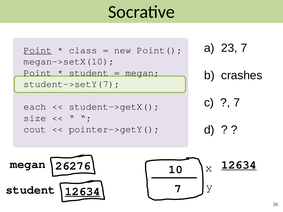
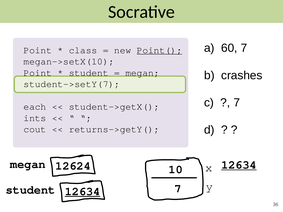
23: 23 -> 60 (229, 48)
Point underline: present -> none (38, 50)
Point( underline: none -> present (159, 50)
size: size -> ints (35, 118)
pointer->getY(: pointer->getY( -> returns->getY( (114, 129)
26276: 26276 -> 12624 (73, 166)
